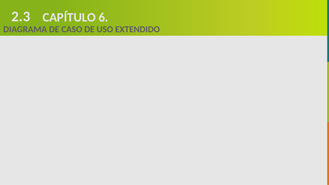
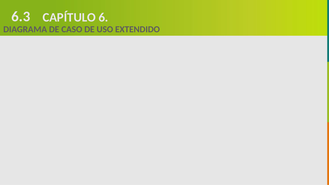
2.3: 2.3 -> 6.3 (21, 17)
